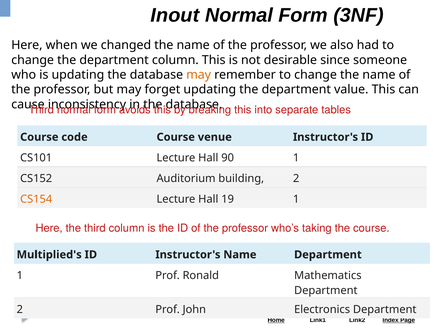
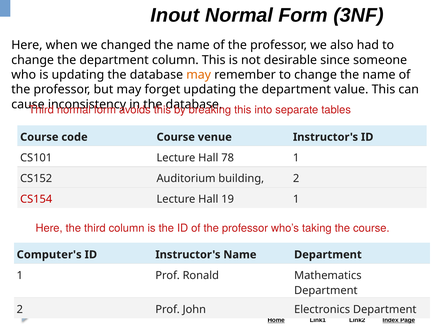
90: 90 -> 78 (228, 158)
CS154 colour: orange -> red (36, 199)
Multiplied's: Multiplied's -> Computer's (49, 255)
